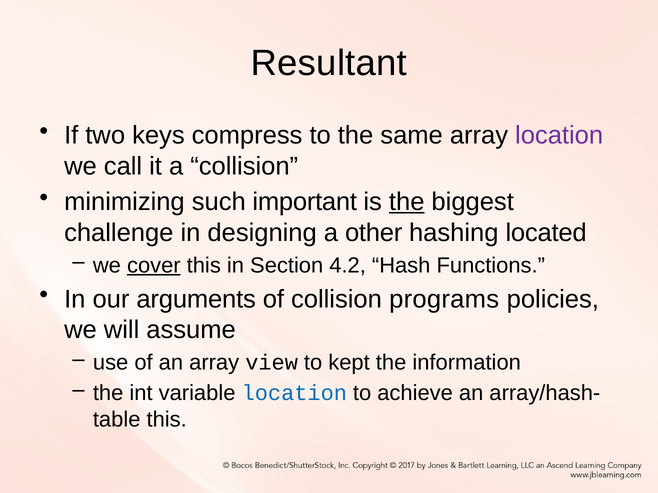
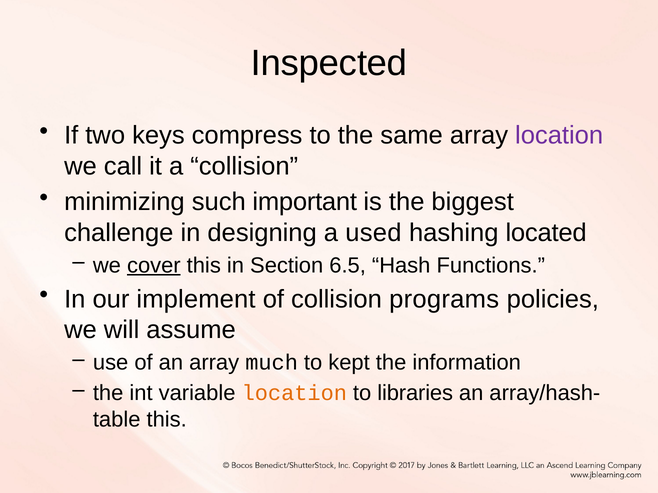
Resultant: Resultant -> Inspected (329, 63)
the underline: present -> none (407, 202)
other: other -> used (373, 233)
4.2: 4.2 -> 6.5 (348, 266)
arguments: arguments -> implement (196, 299)
view: view -> much (272, 363)
location colour: blue -> orange (294, 394)
achieve: achieve -> libraries (415, 394)
